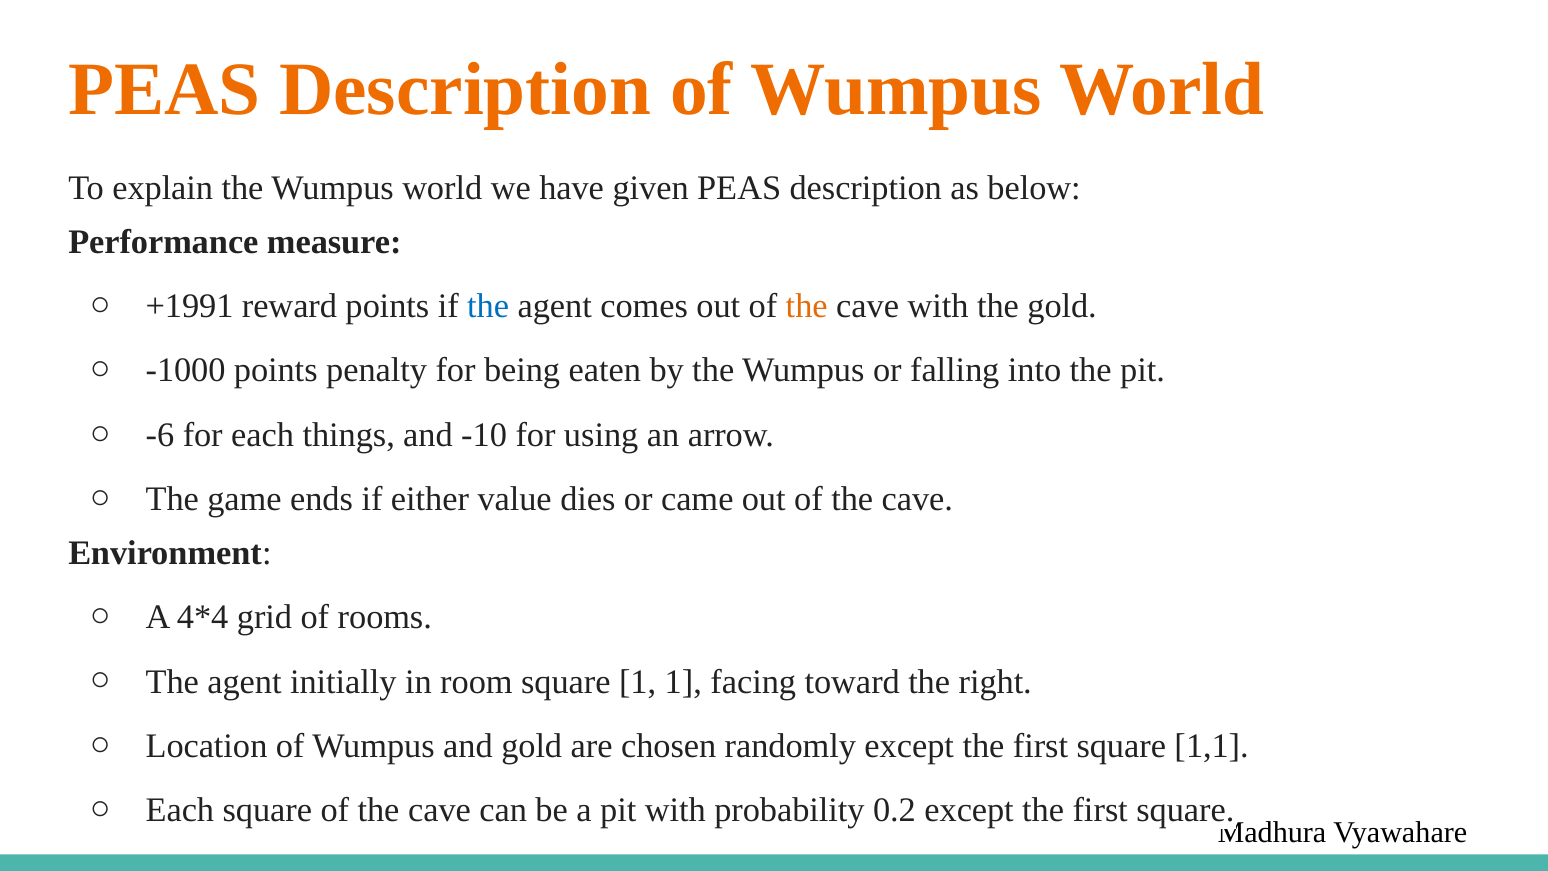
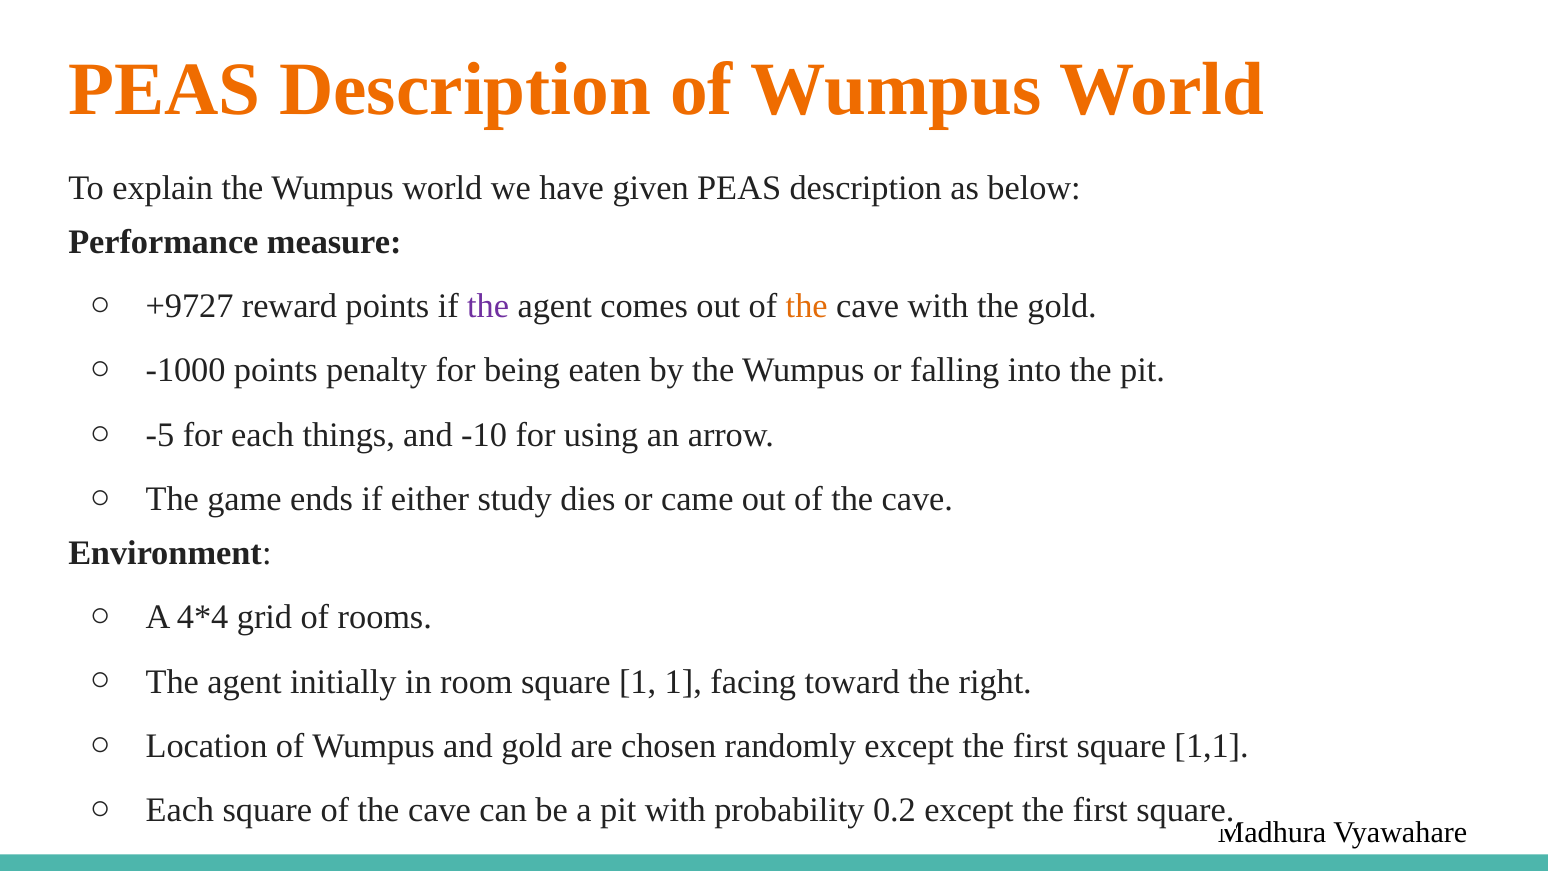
+1991: +1991 -> +9727 (190, 306)
the colour: blue -> purple (488, 306)
-6: -6 -> -5 (160, 435)
value: value -> study (515, 499)
